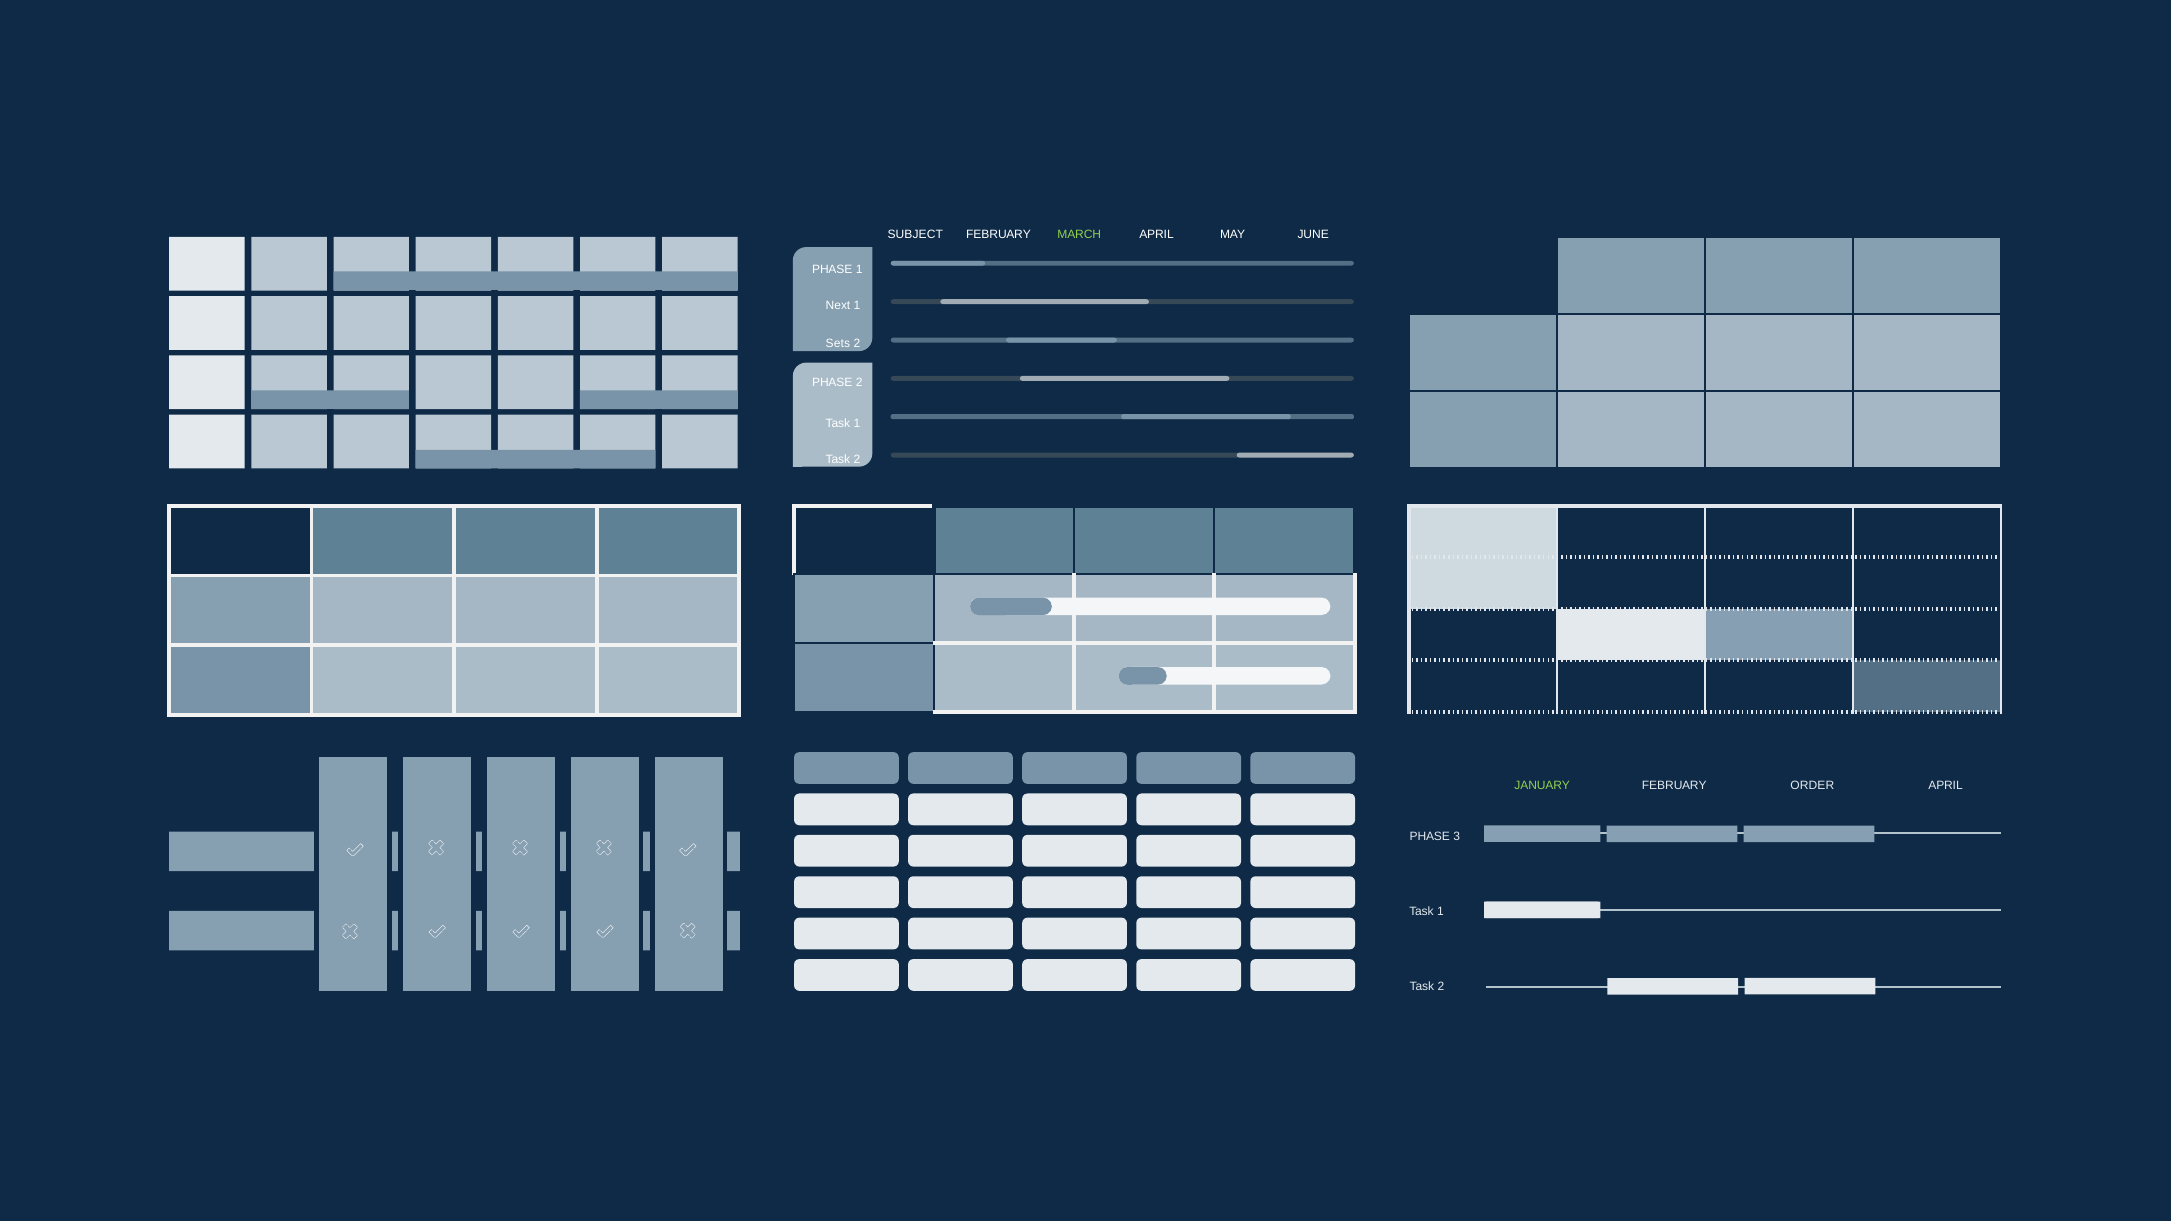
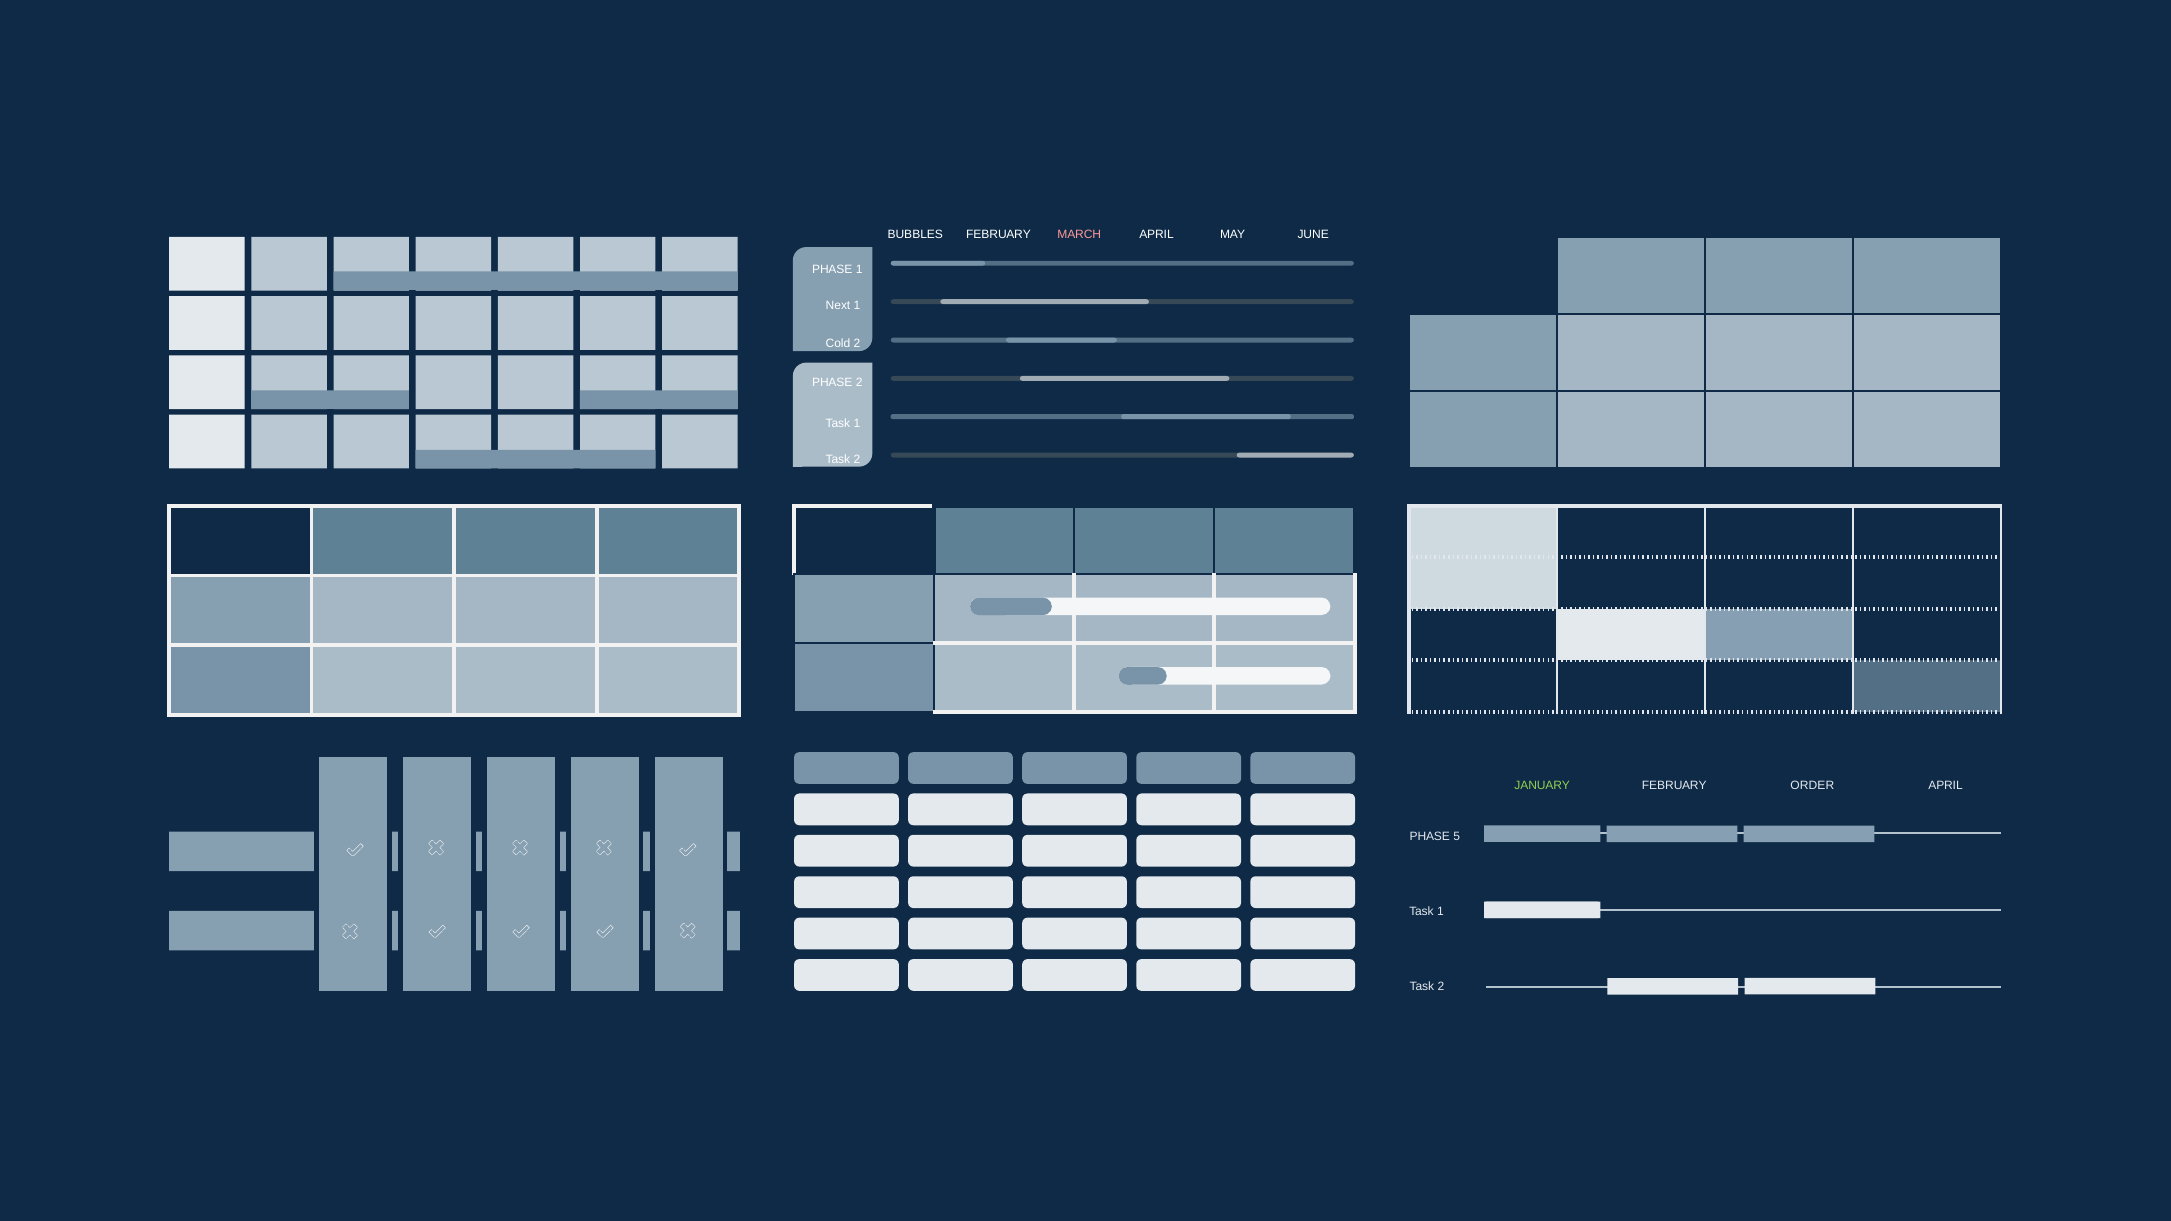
SUBJECT: SUBJECT -> BUBBLES (915, 234)
MARCH colour: light green -> pink (1079, 234)
Sets: Sets -> Cold (838, 344)
3: 3 -> 5 (1457, 836)
